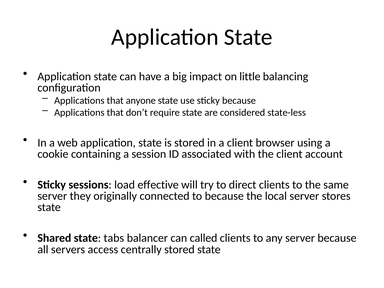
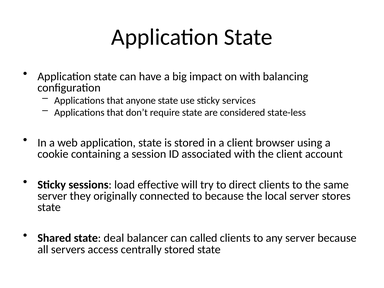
on little: little -> with (250, 77)
sticky because: because -> services (239, 100)
tabs: tabs -> deal (114, 238)
